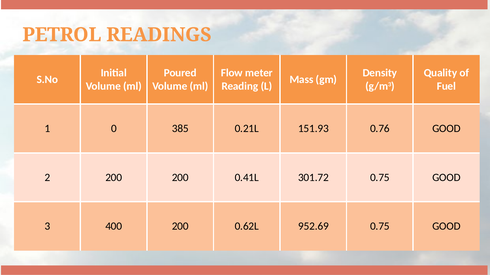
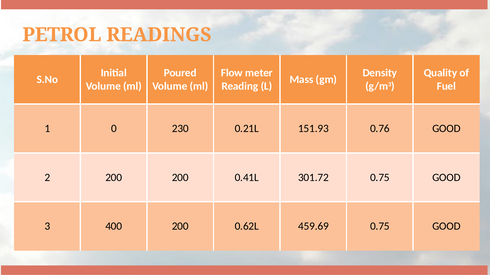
385: 385 -> 230 (180, 129)
952.69: 952.69 -> 459.69 (313, 227)
